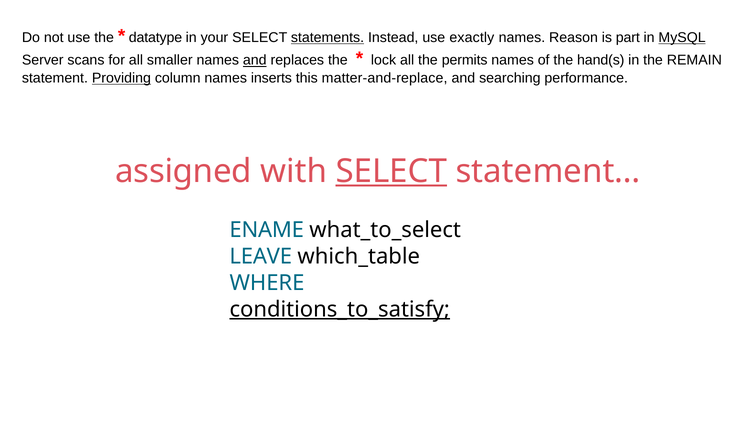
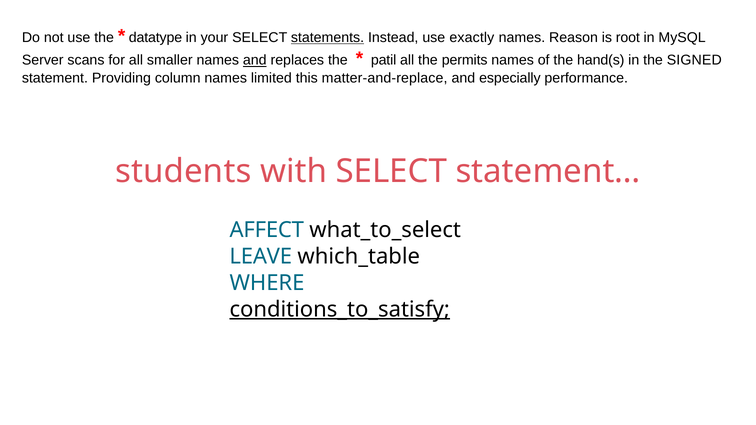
part: part -> root (628, 38)
MySQL underline: present -> none (682, 38)
lock: lock -> patil (384, 60)
REMAIN: REMAIN -> SIGNED (694, 60)
Providing underline: present -> none (121, 78)
inserts: inserts -> limited (271, 78)
searching: searching -> especially (510, 78)
assigned: assigned -> students (183, 171)
SELECT underline: present -> none (391, 171)
ENAME: ENAME -> AFFECT (267, 230)
